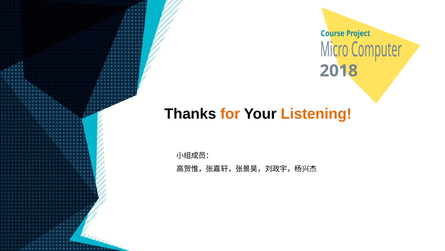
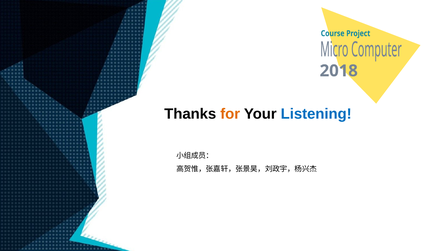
Listening colour: orange -> blue (316, 114)
